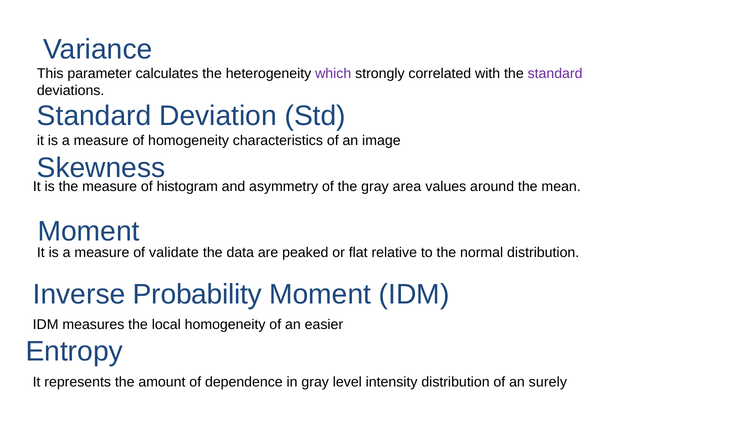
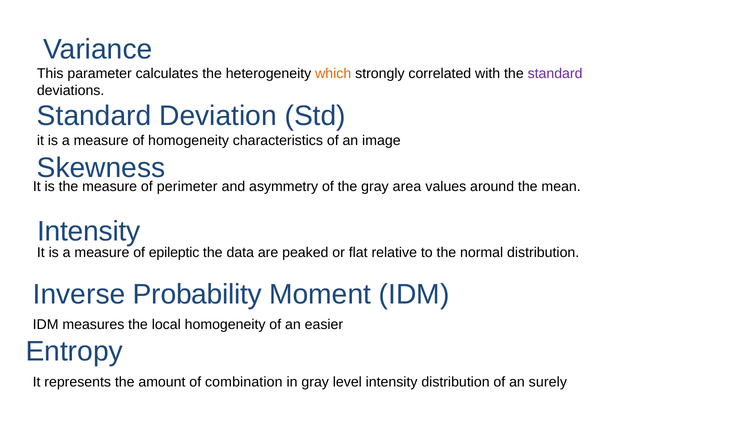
which colour: purple -> orange (333, 73)
histogram: histogram -> perimeter (187, 186)
Moment: Moment -> Intensity (89, 231)
validate: validate -> epileptic (174, 252)
dependence: dependence -> combination (244, 382)
